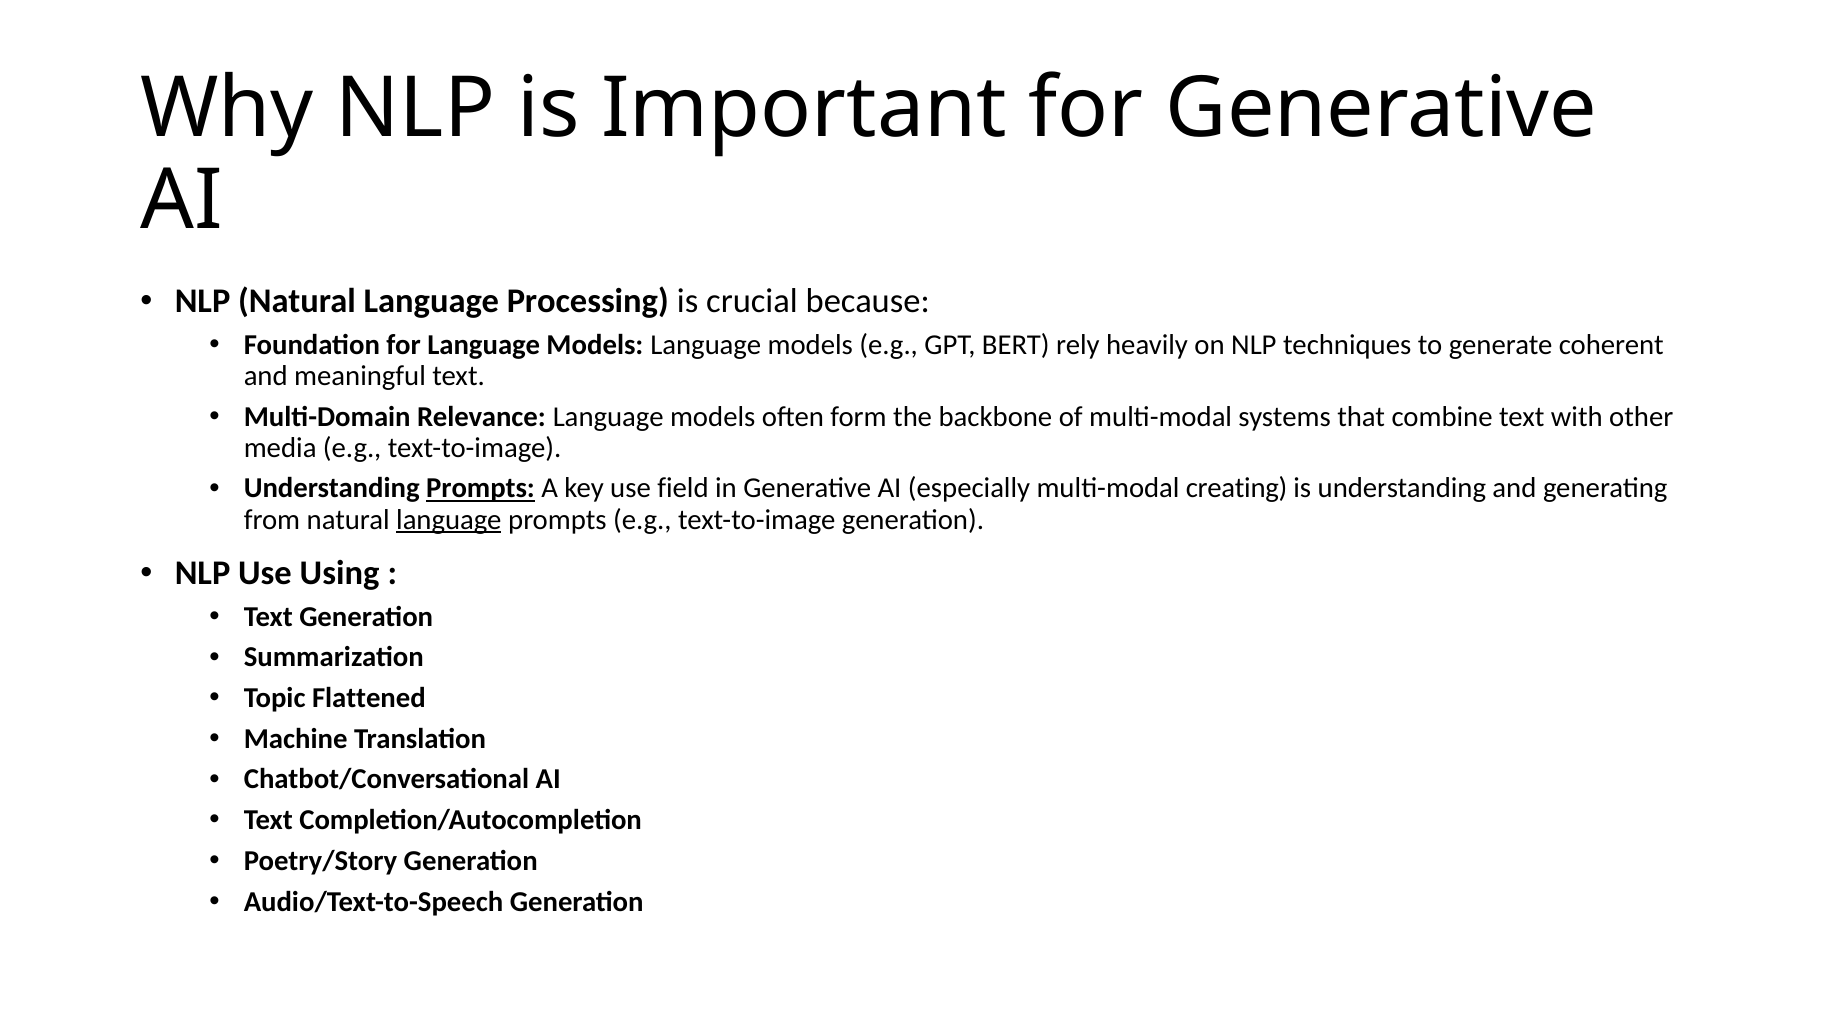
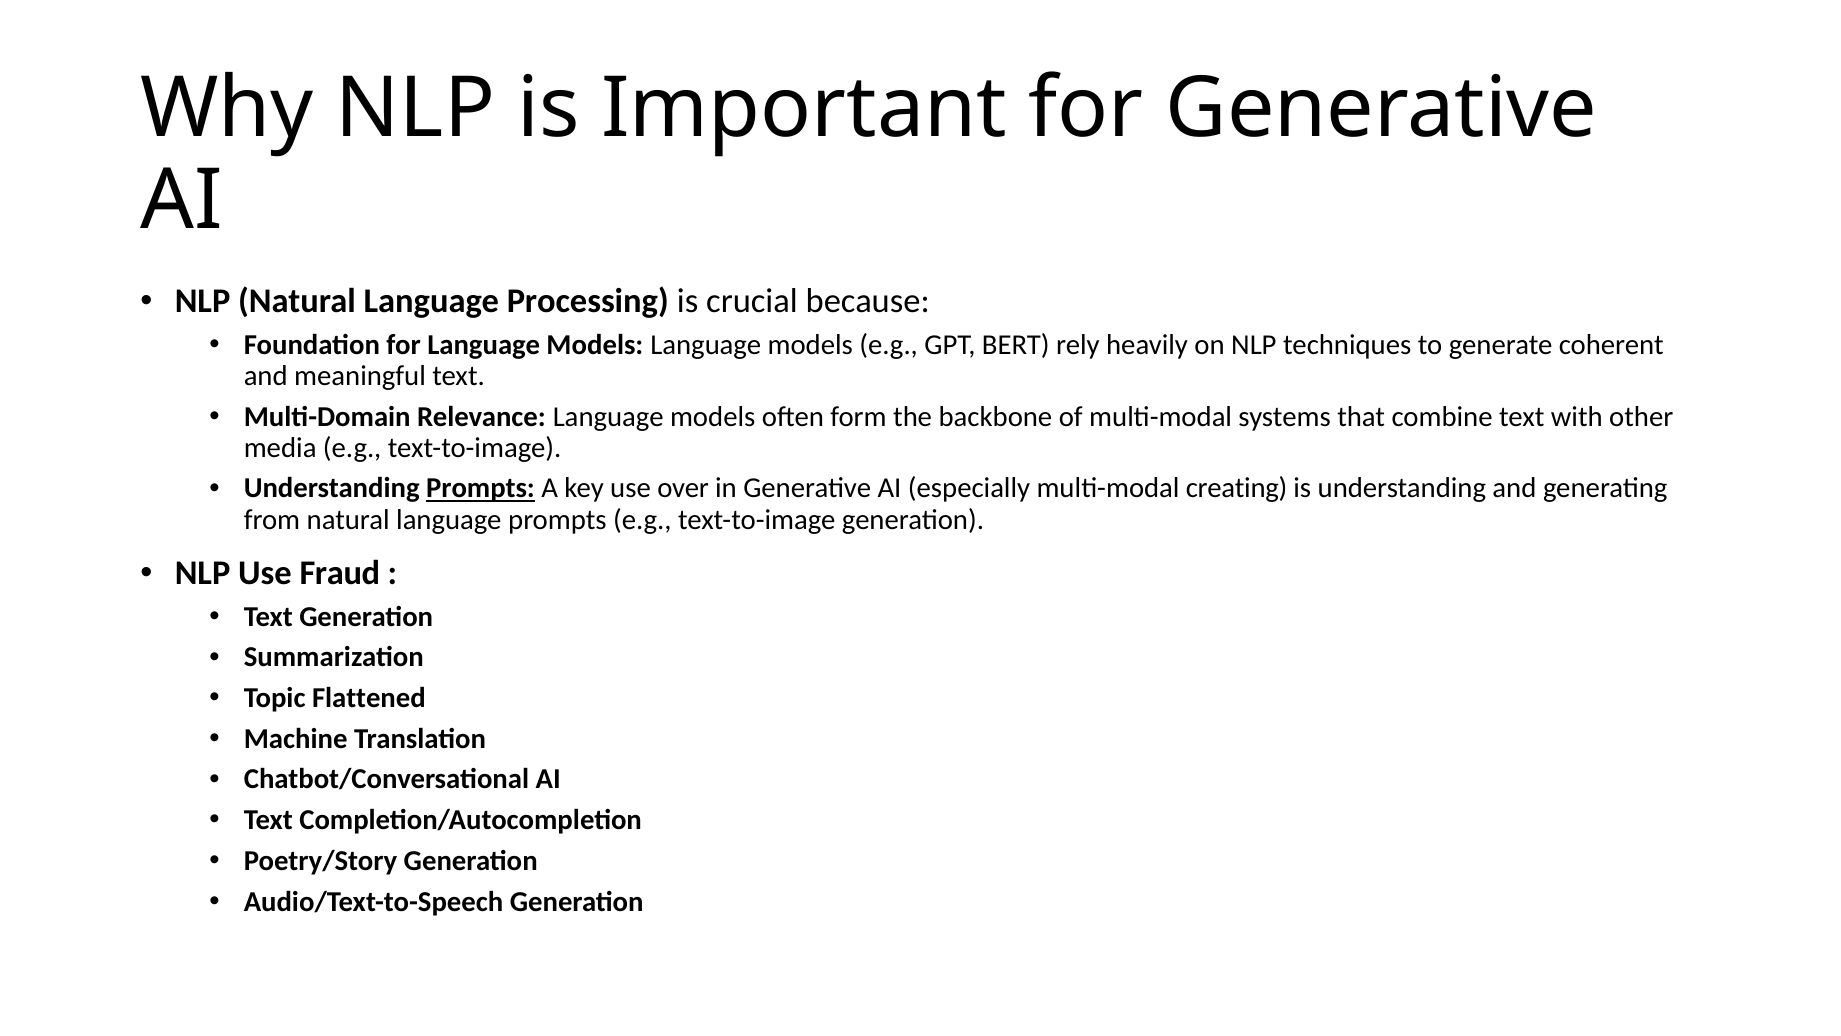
field: field -> over (683, 488)
language underline: present -> none (449, 519)
Using: Using -> Fraud (340, 573)
